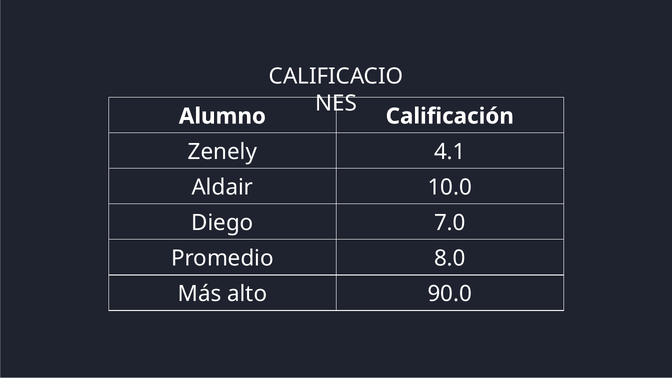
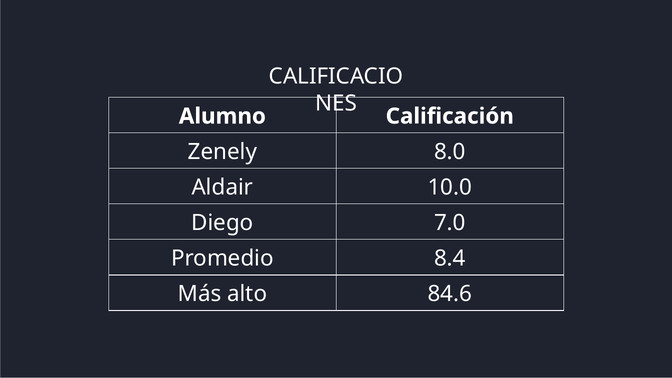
4.1: 4.1 -> 8.0 (450, 152)
8.0: 8.0 -> 8.4 (450, 258)
90.0: 90.0 -> 84.6 (450, 294)
